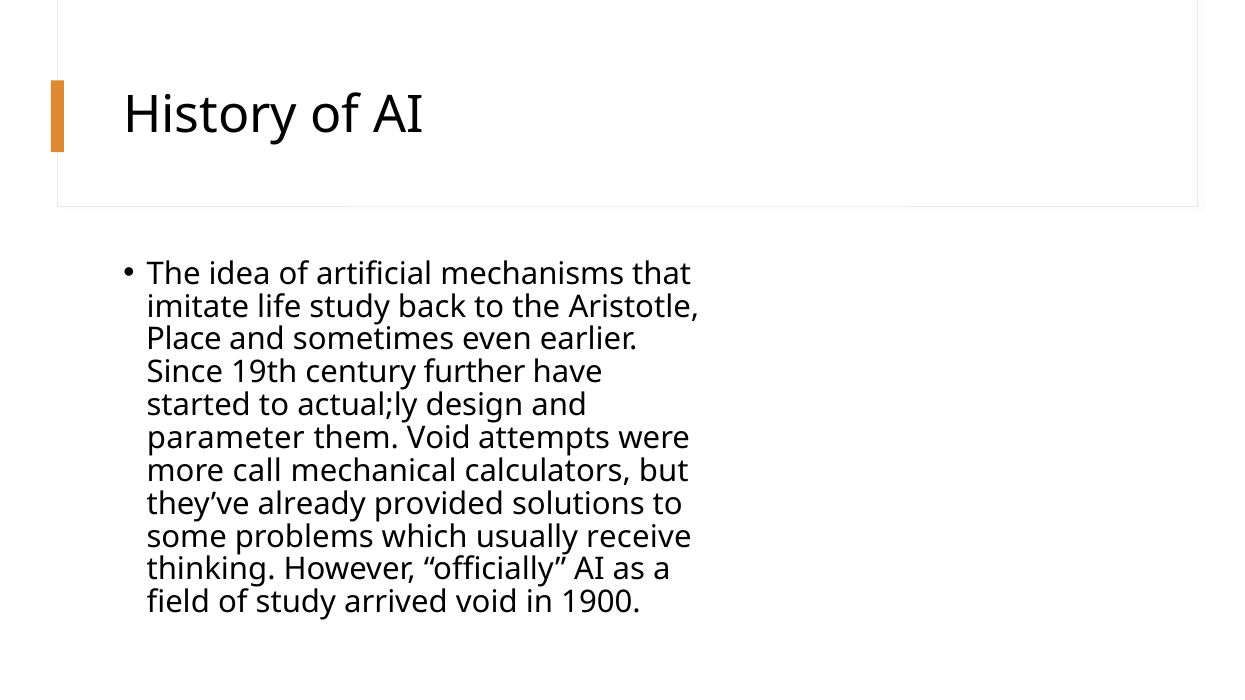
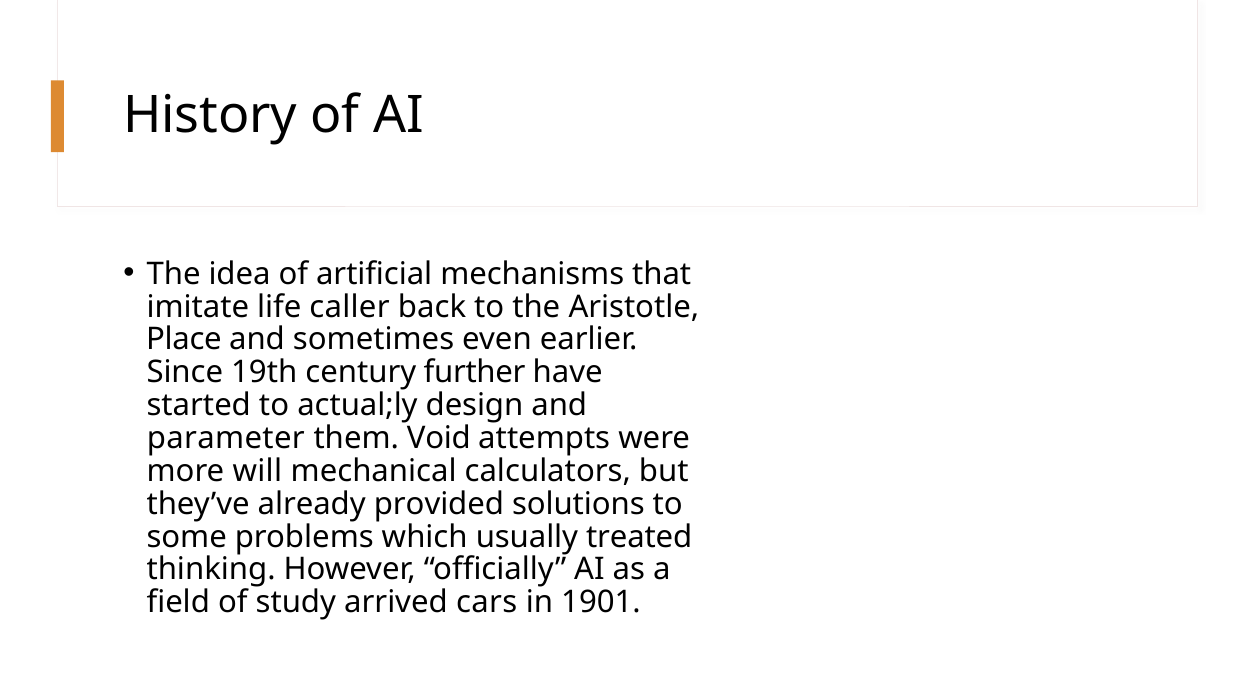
life study: study -> caller (350, 307)
call: call -> will (257, 471)
receive: receive -> treated (639, 537)
arrived void: void -> cars (487, 603)
1900: 1900 -> 1901 (601, 603)
